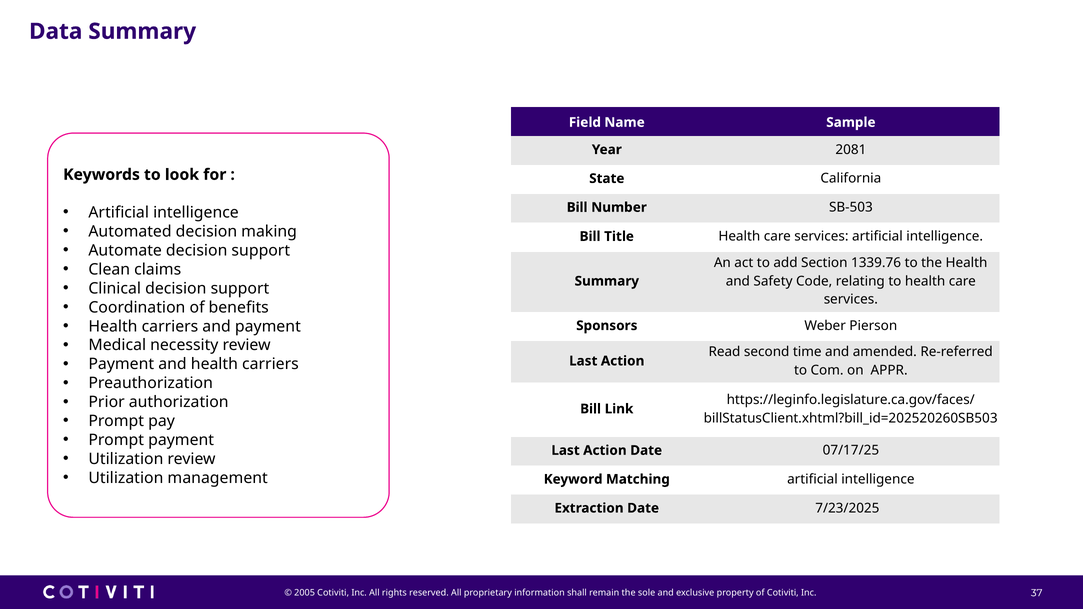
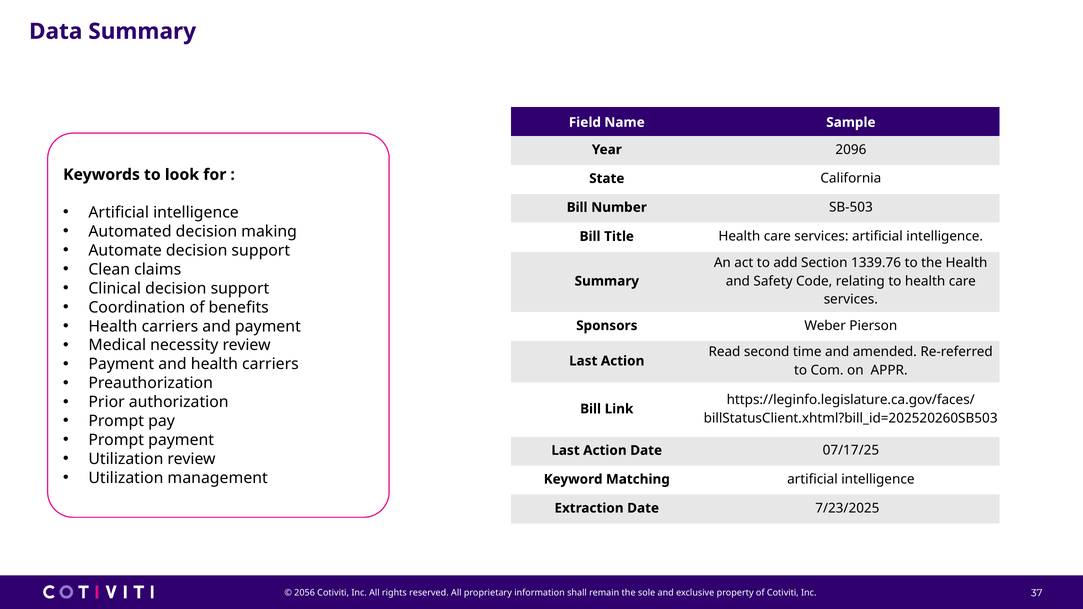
2081: 2081 -> 2096 (851, 150)
2005: 2005 -> 2056 (305, 593)
